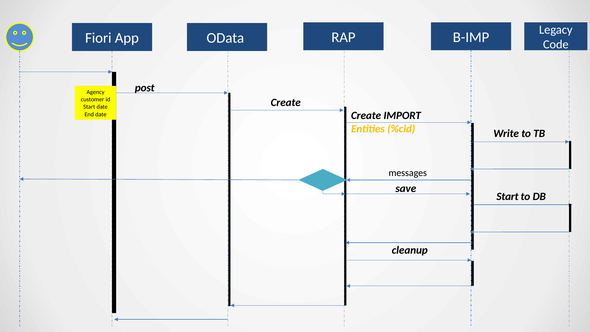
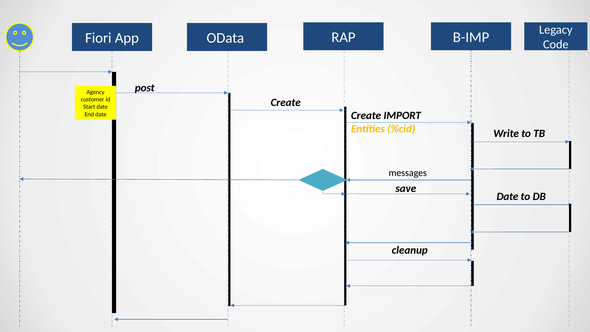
Start: Start -> Date (507, 196)
